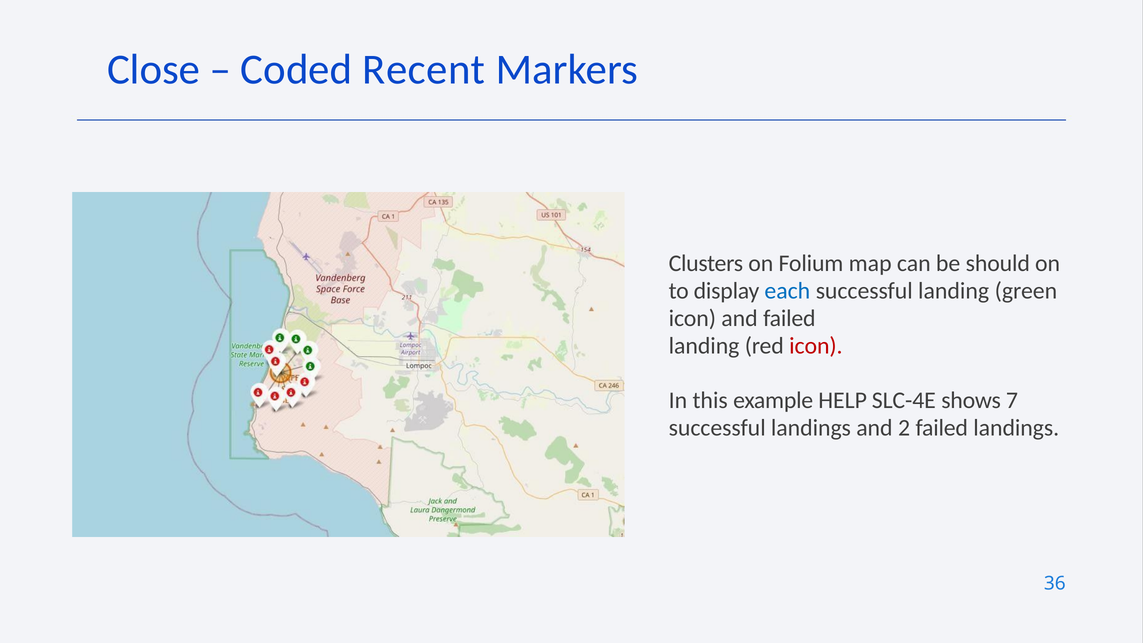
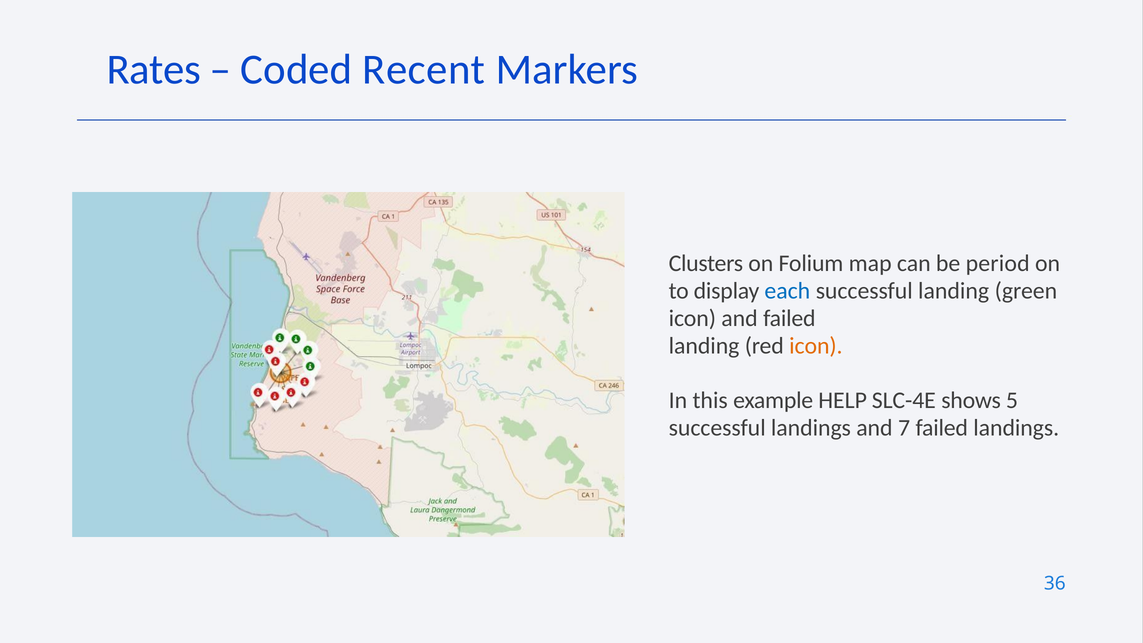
Close: Close -> Rates (154, 70)
should: should -> period (998, 263)
icon colour: red -> orange (816, 346)
7: 7 -> 5 (1012, 401)
2: 2 -> 7 (904, 428)
